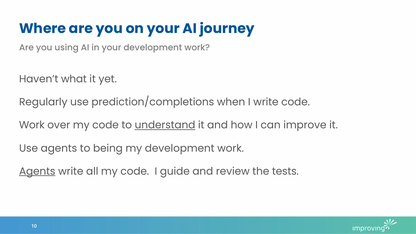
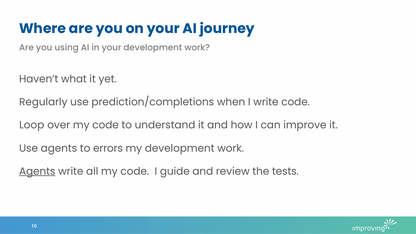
Work: Work -> Loop (32, 125)
understand underline: present -> none (165, 125)
being: being -> errors (108, 148)
